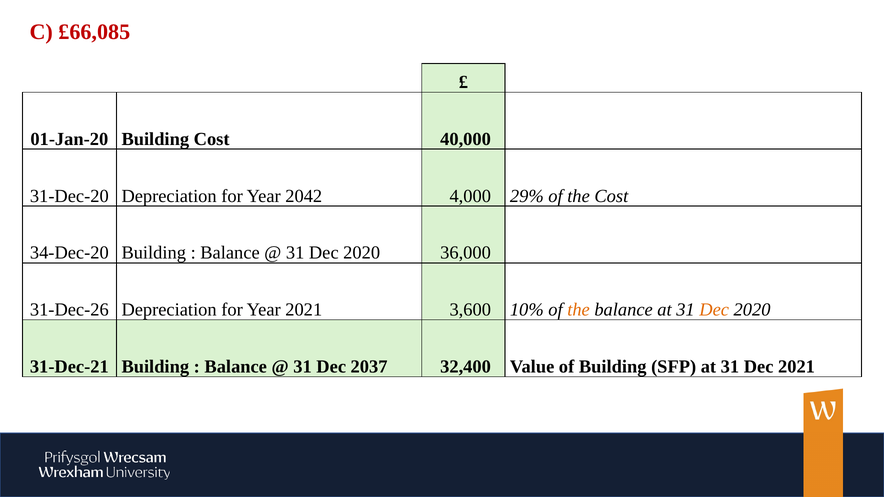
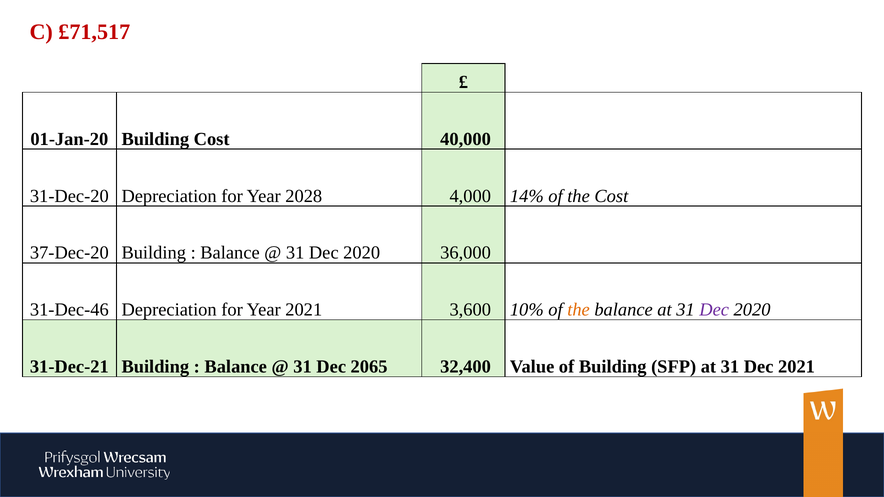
£66,085: £66,085 -> £71,517 (94, 32)
2042: 2042 -> 2028 (304, 196)
29%: 29% -> 14% (527, 196)
34-Dec-20: 34-Dec-20 -> 37-Dec-20 (69, 253)
31-Dec-26: 31-Dec-26 -> 31-Dec-46 (69, 310)
Dec colour: orange -> purple (714, 310)
2037: 2037 -> 2065 (369, 367)
